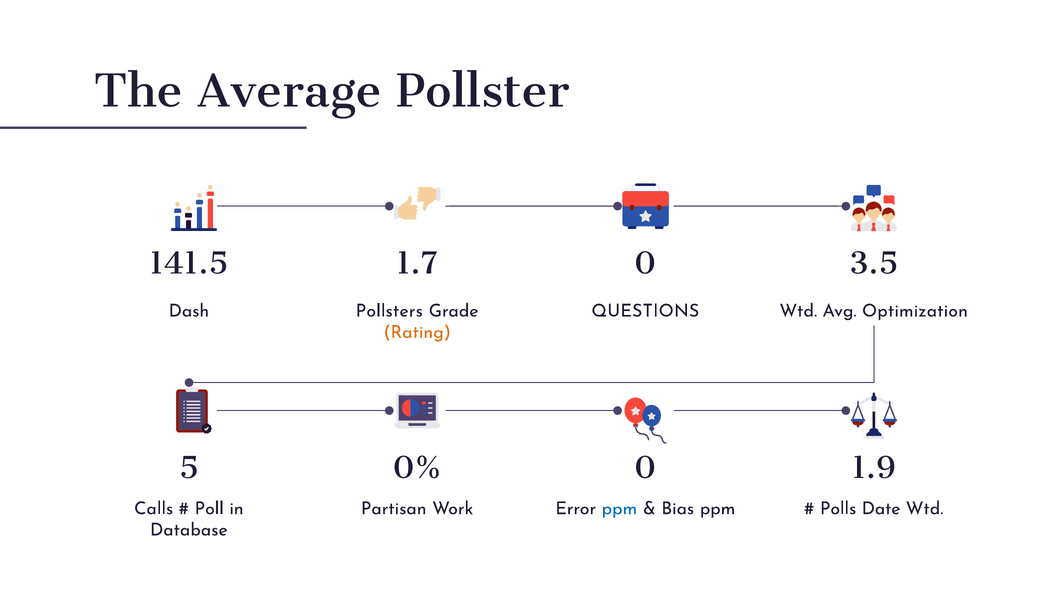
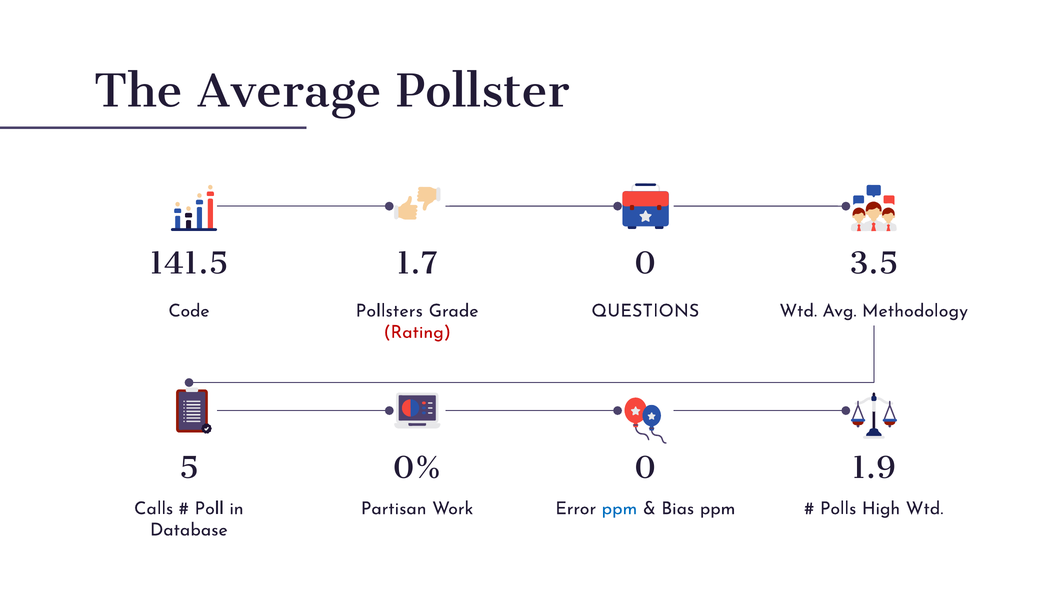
Dash: Dash -> Code (189, 311)
Optimization: Optimization -> Methodology (915, 311)
Rating colour: orange -> red (417, 332)
Date: Date -> High (881, 508)
